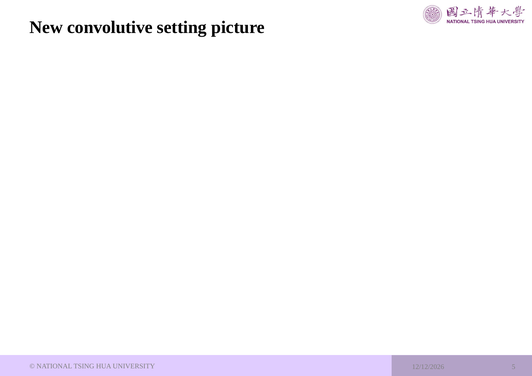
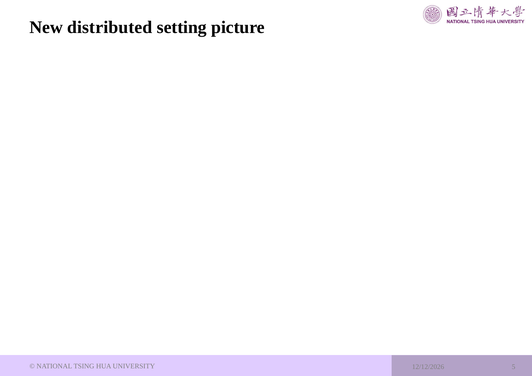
convolutive: convolutive -> distributed (110, 27)
